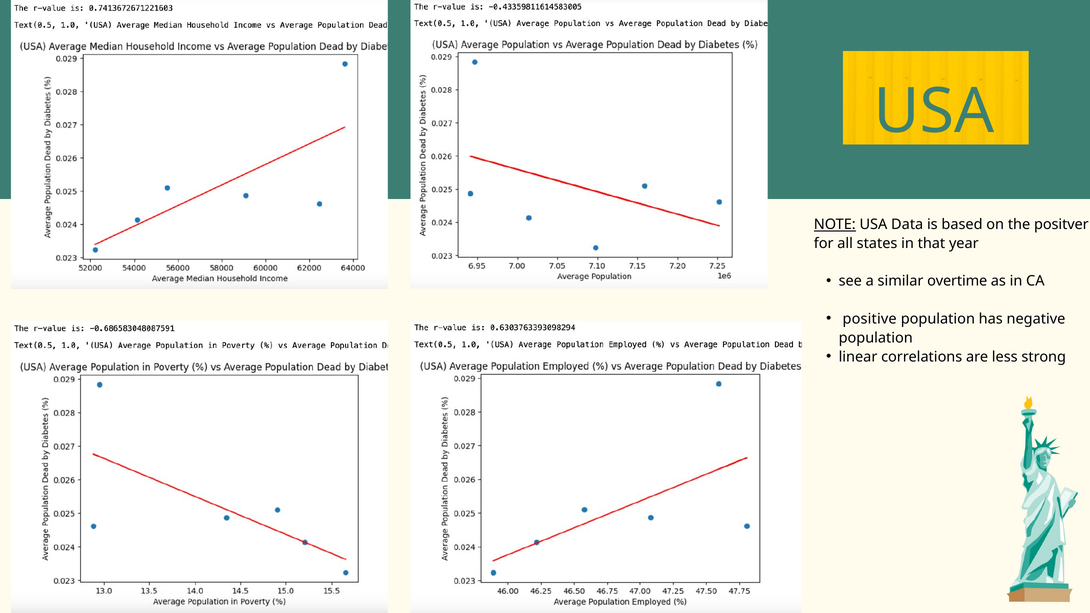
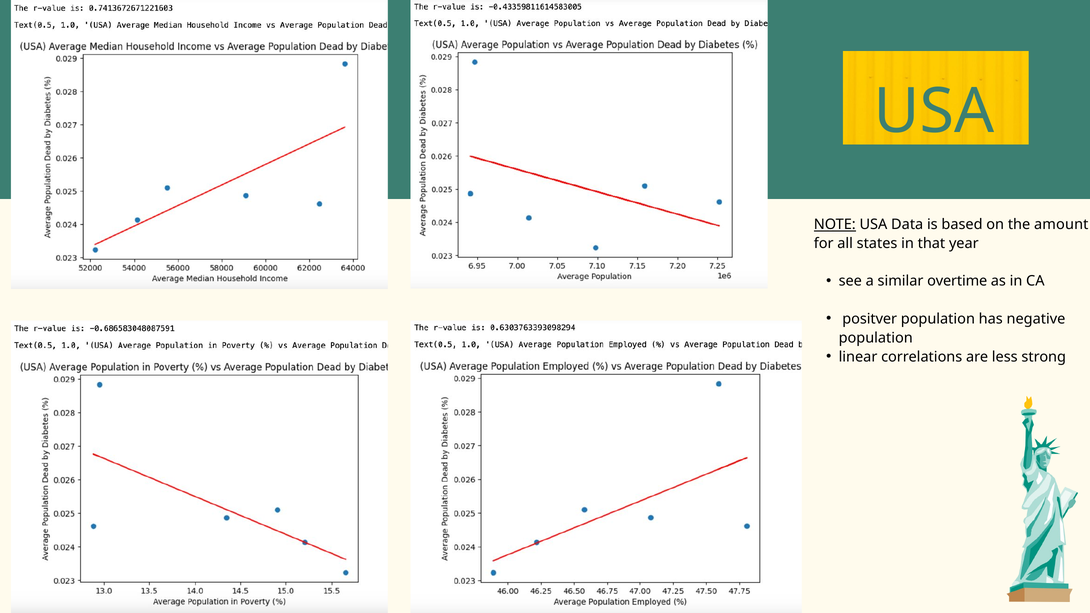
positver: positver -> amount (1061, 224)
positive: positive -> positver (870, 319)
